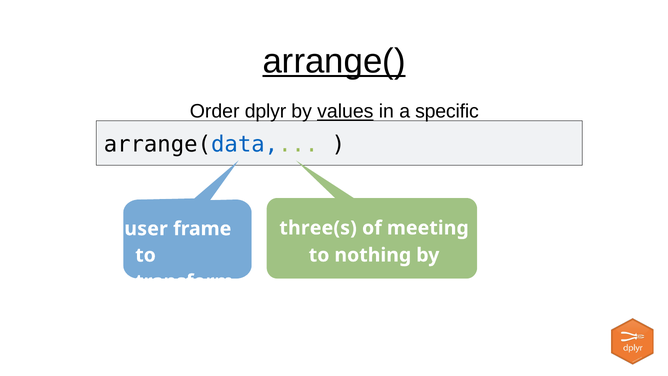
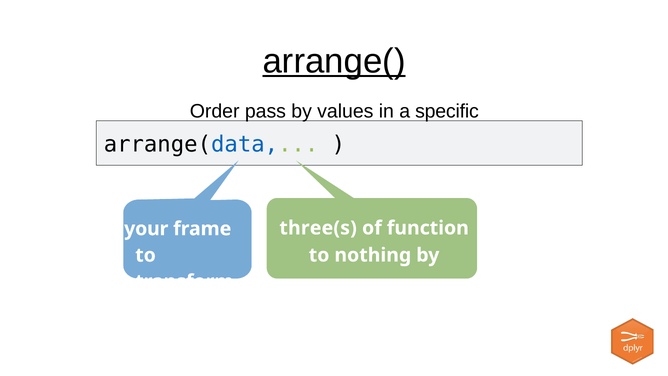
dplyr: dplyr -> pass (265, 111)
values underline: present -> none (345, 111)
meeting: meeting -> function (428, 228)
user: user -> your (146, 229)
